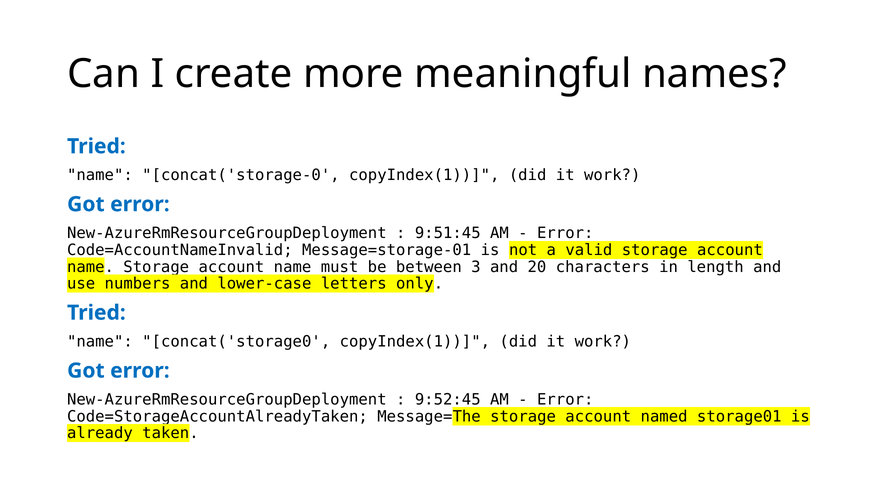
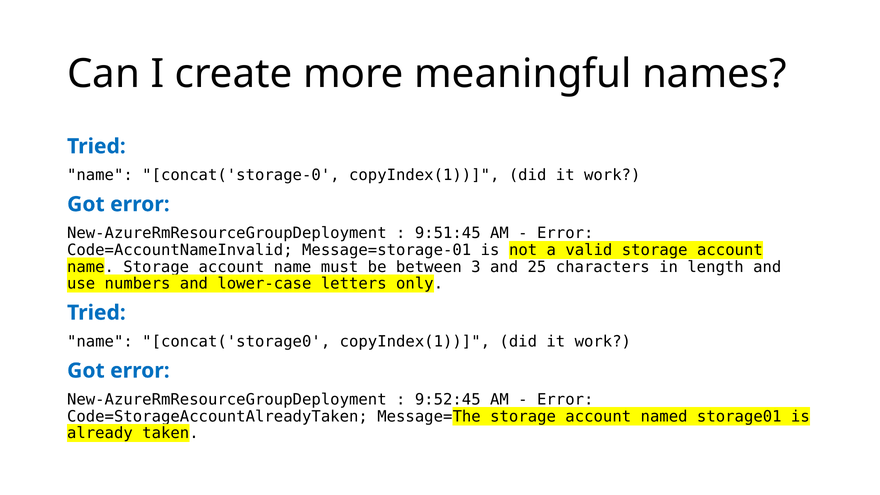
20: 20 -> 25 (537, 267)
